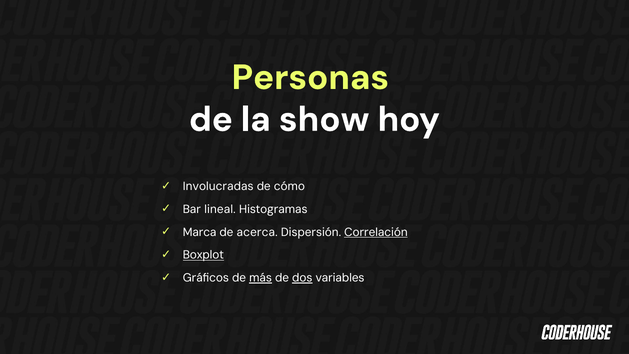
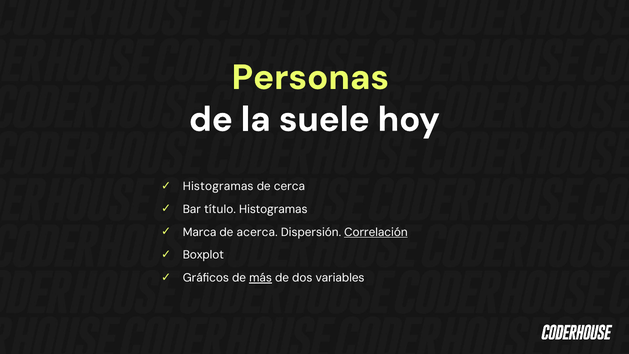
show: show -> suele (324, 119)
Involucradas: Involucradas -> Histogramas (218, 186)
cómo: cómo -> cerca (289, 186)
lineal: lineal -> título (220, 209)
Boxplot underline: present -> none (203, 255)
dos underline: present -> none (302, 278)
